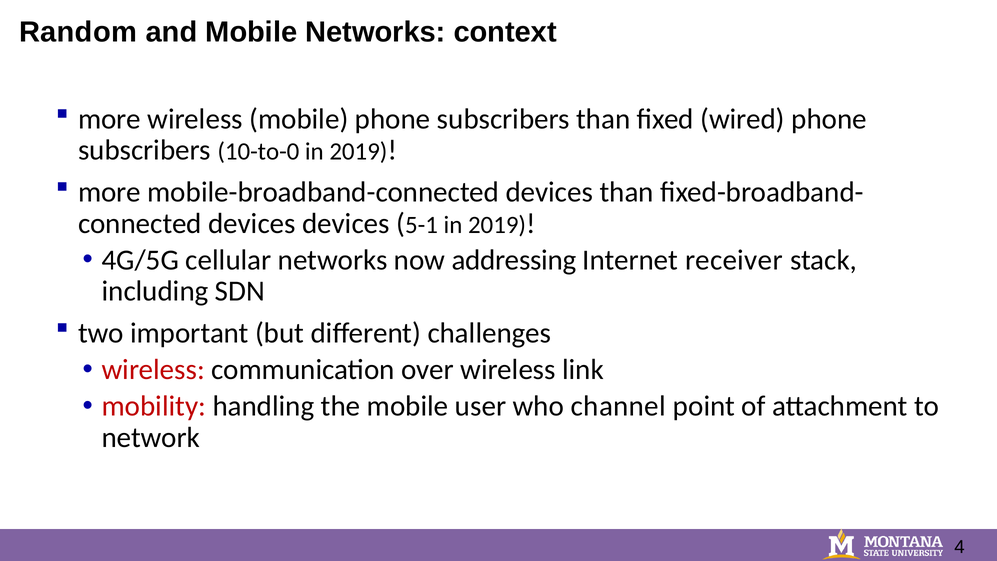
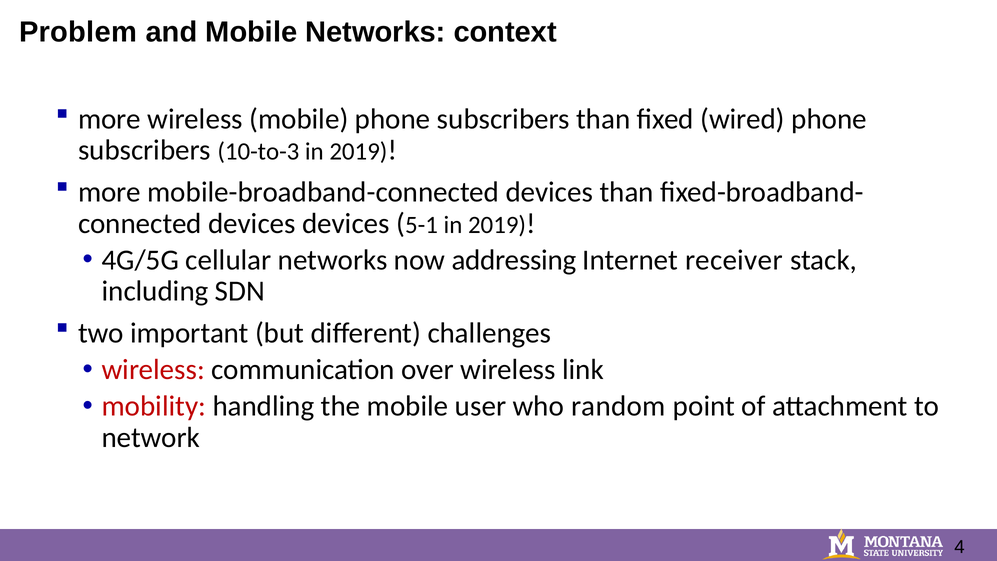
Random: Random -> Problem (78, 32)
10-to-0: 10-to-0 -> 10-to-3 (258, 152)
channel: channel -> random (618, 406)
